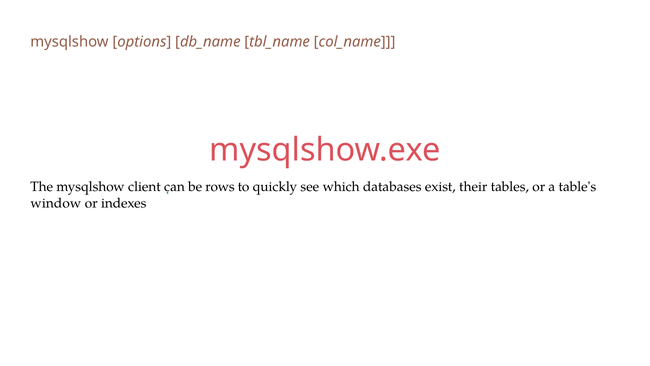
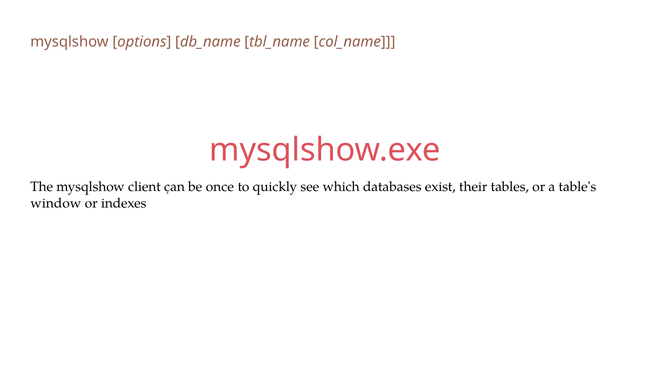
rows: rows -> once (220, 187)
